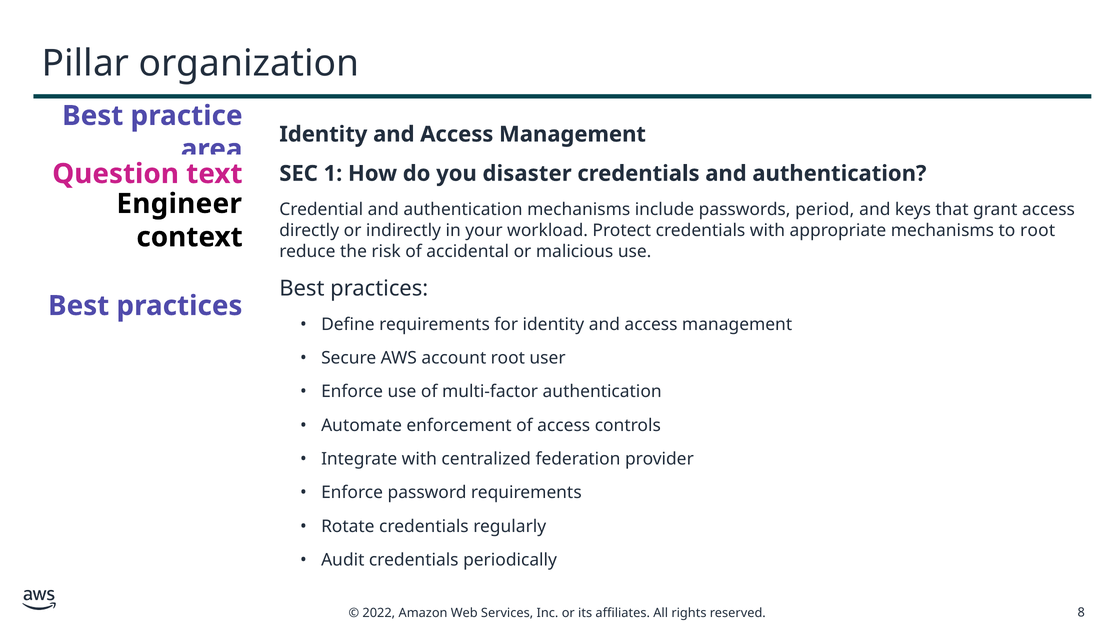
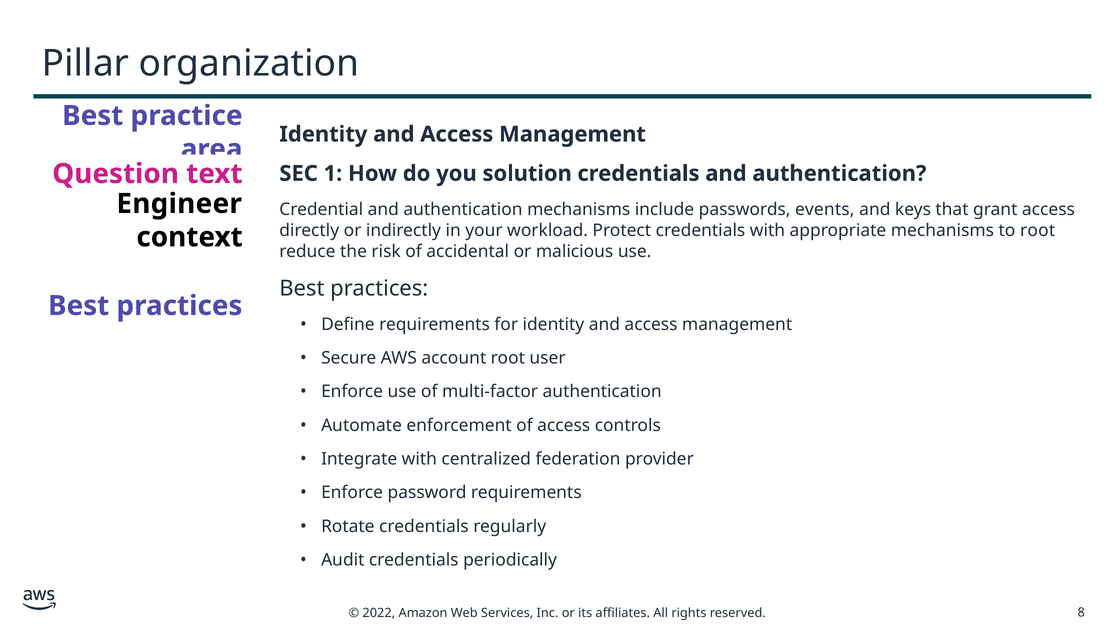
disaster: disaster -> solution (527, 174)
period: period -> events (825, 210)
